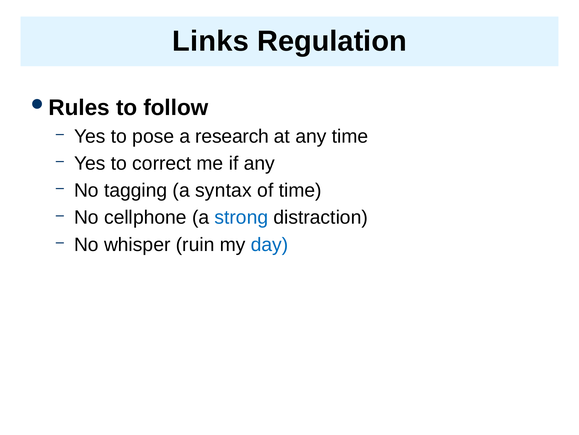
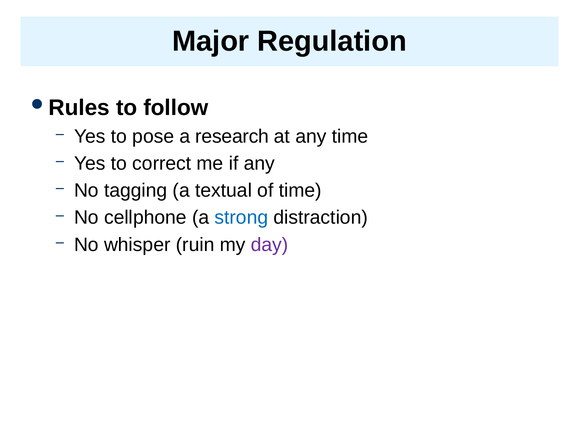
Links: Links -> Major (211, 41)
syntax: syntax -> textual (224, 190)
day colour: blue -> purple (270, 244)
